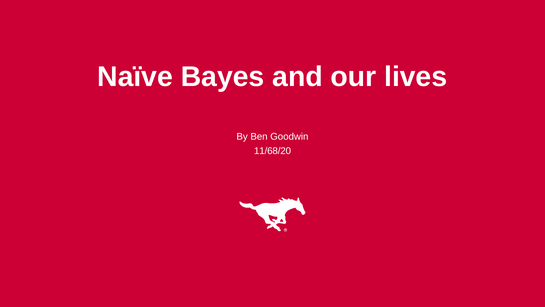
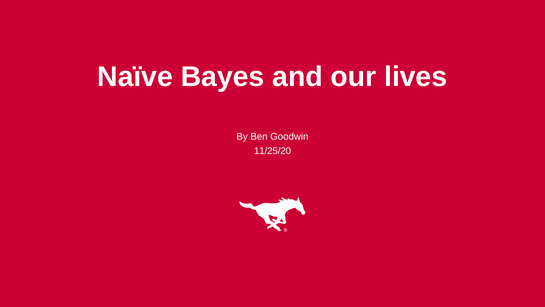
11/68/20: 11/68/20 -> 11/25/20 (273, 151)
